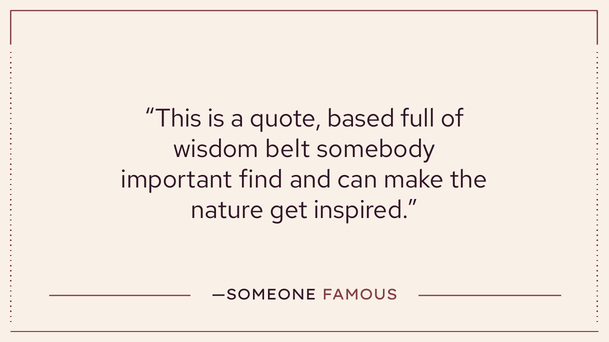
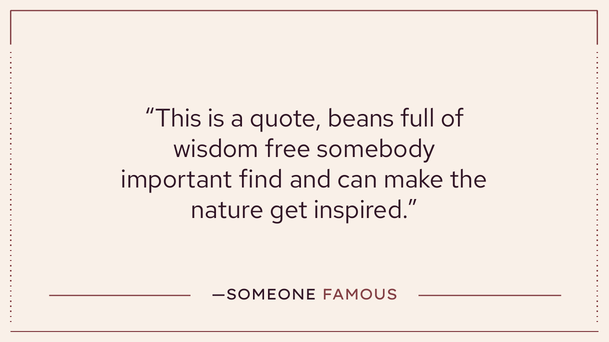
based: based -> beans (361, 119)
belt: belt -> free (288, 149)
